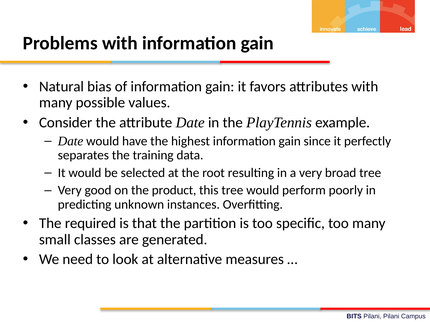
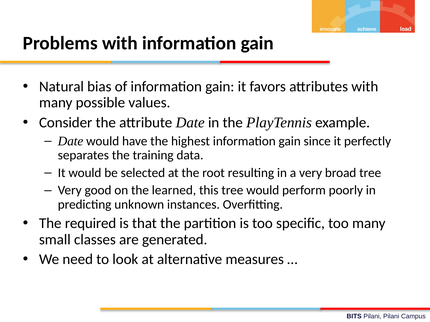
product: product -> learned (174, 191)
